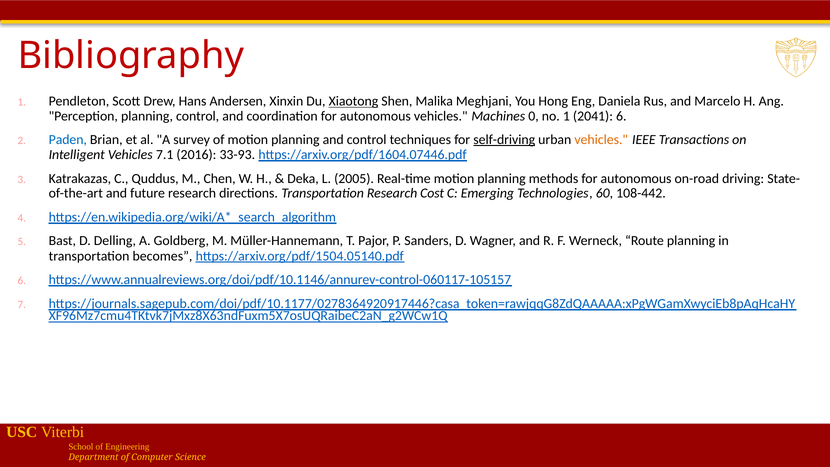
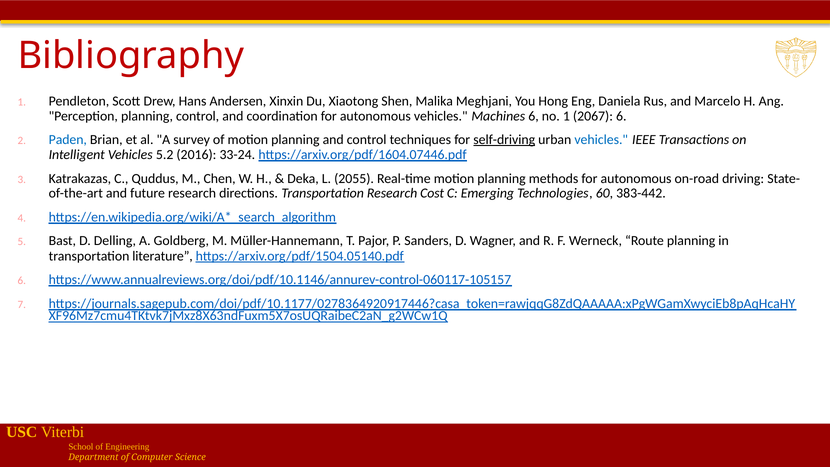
Xiaotong underline: present -> none (353, 101)
Machines 0: 0 -> 6 (534, 116)
2041: 2041 -> 2067 (593, 116)
vehicles colour: orange -> blue (601, 140)
7.1: 7.1 -> 5.2 (165, 155)
33-93: 33-93 -> 33-24 (237, 155)
2005: 2005 -> 2055 (354, 178)
108-442: 108-442 -> 383-442 (641, 193)
becomes: becomes -> literature (163, 256)
